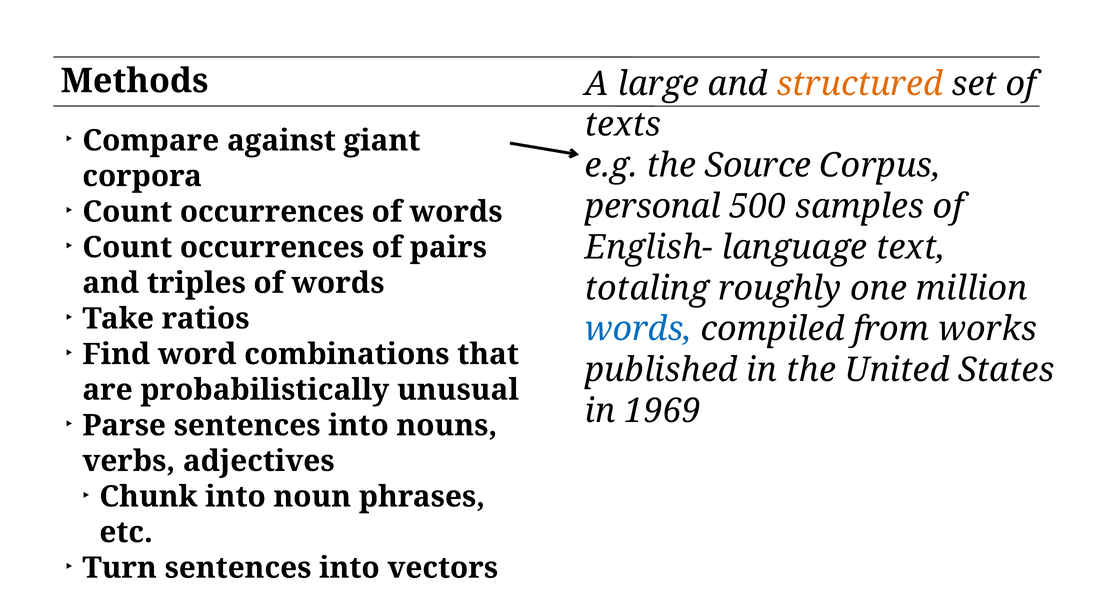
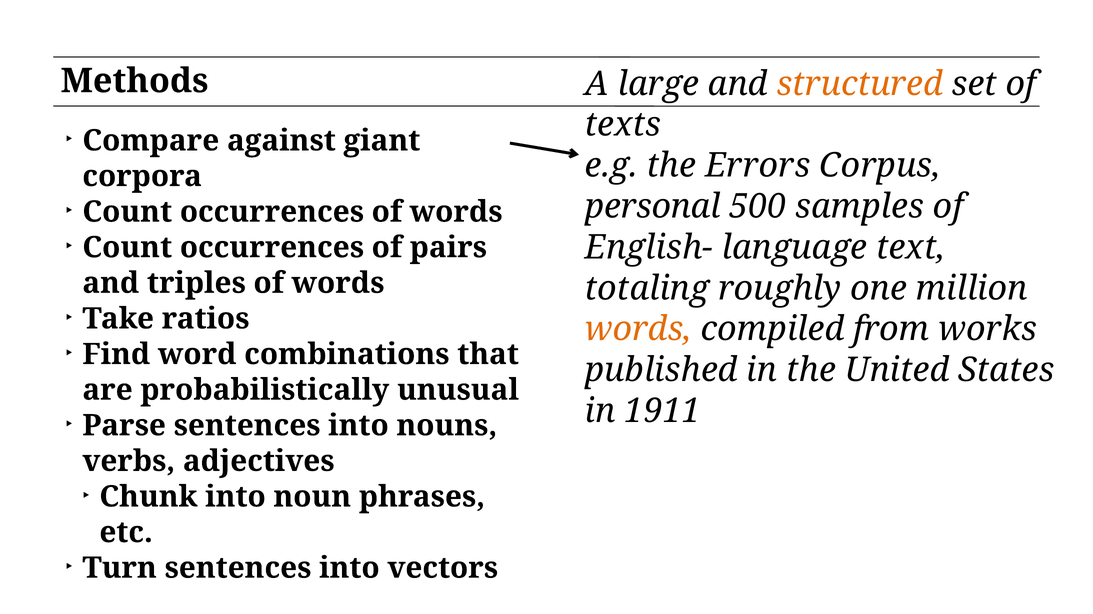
Source: Source -> Errors (758, 166)
words colour: blue -> orange (638, 329)
1969: 1969 -> 1911 (663, 411)
